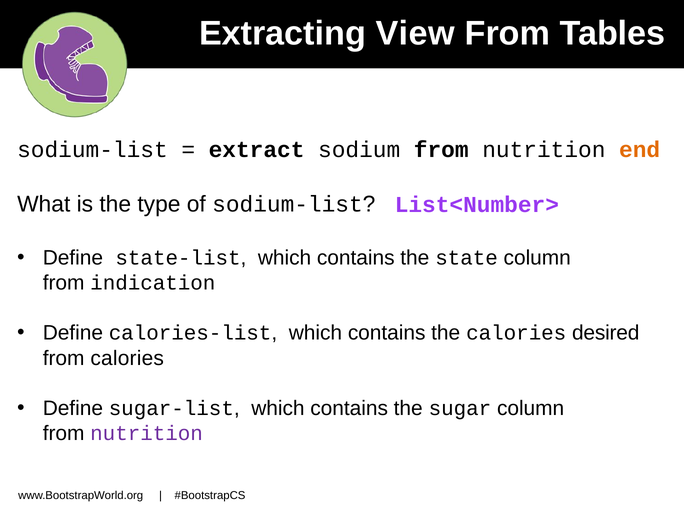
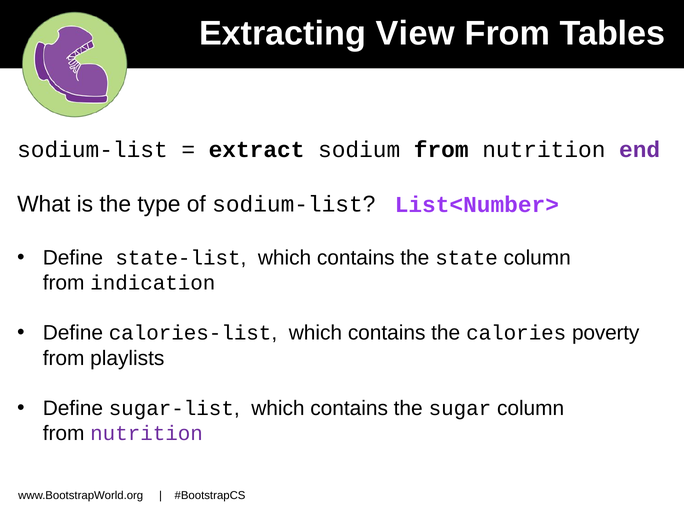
end colour: orange -> purple (640, 150)
desired: desired -> poverty (606, 333)
from calories: calories -> playlists (127, 358)
